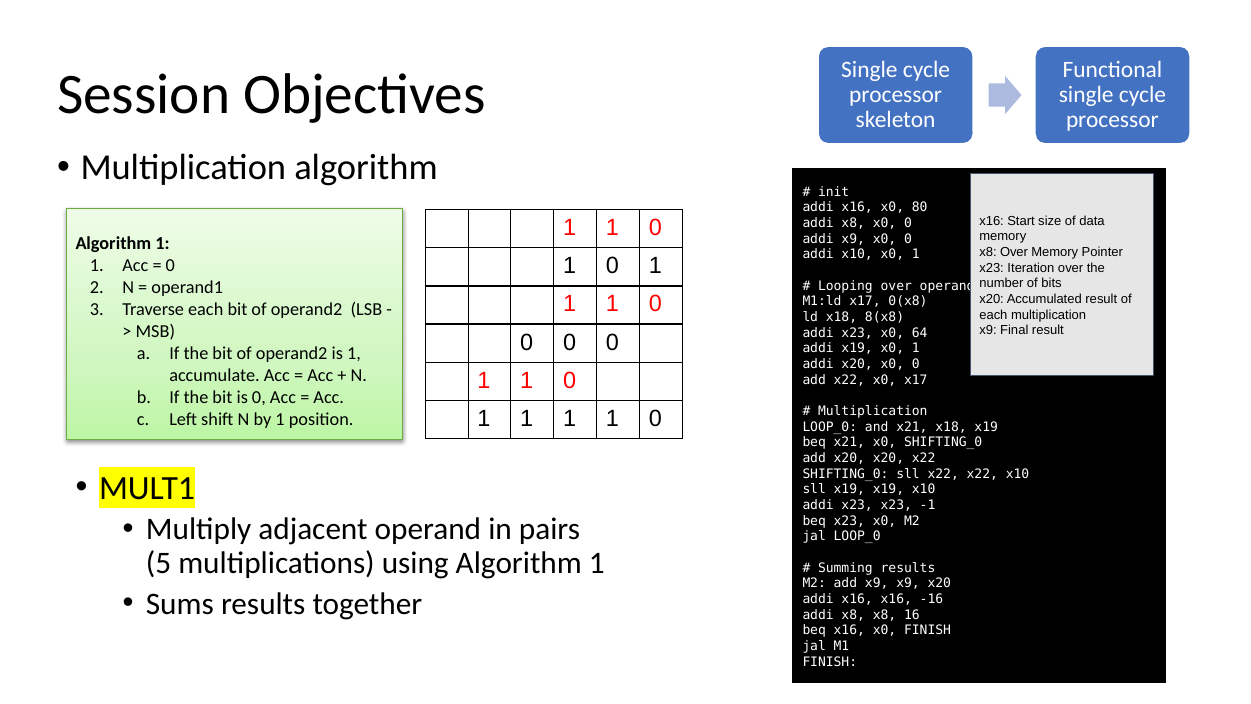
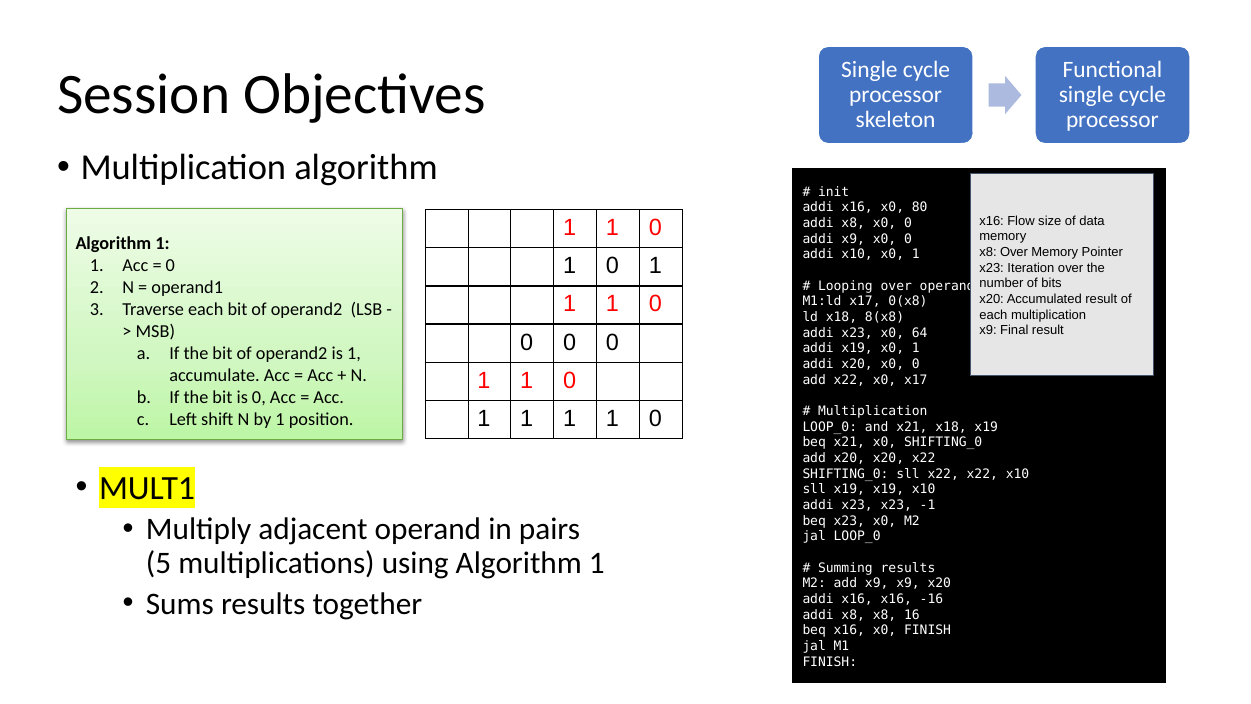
Start: Start -> Flow (1021, 221)
